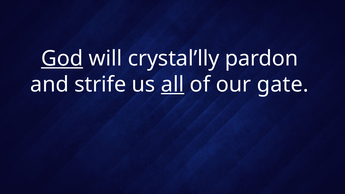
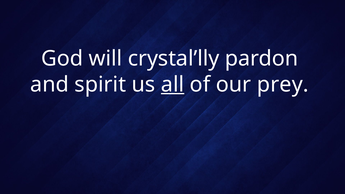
God underline: present -> none (62, 59)
strife: strife -> spirit (100, 84)
gate: gate -> prey (283, 84)
